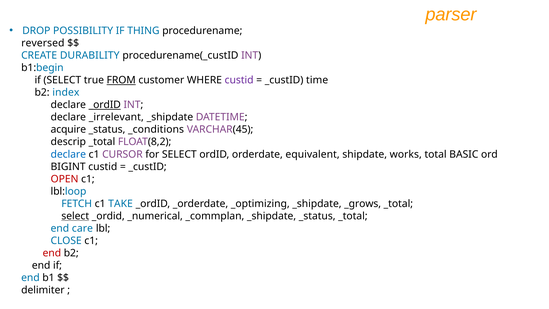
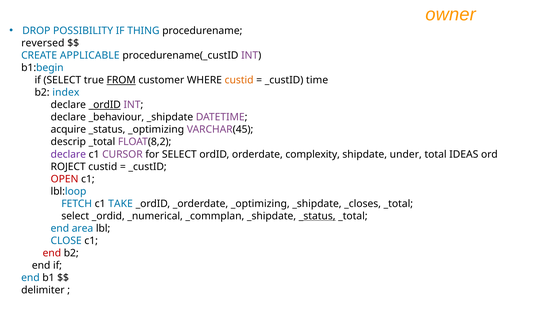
parser: parser -> owner (451, 14)
DURABILITY: DURABILITY -> APPLICABLE (90, 55)
custid colour: purple -> orange (239, 80)
_irrelevant: _irrelevant -> _behaviour (116, 117)
_status _conditions: _conditions -> _optimizing (156, 129)
declare colour: blue -> purple (68, 154)
equivalent: equivalent -> complexity (313, 154)
works: works -> under (406, 154)
BASIC: BASIC -> IDEAS (464, 154)
BIGINT: BIGINT -> ROJECT (68, 167)
_grows: _grows -> _closes (363, 204)
select underline: present -> none (75, 216)
_status underline: none -> present (317, 216)
care: care -> area (83, 228)
